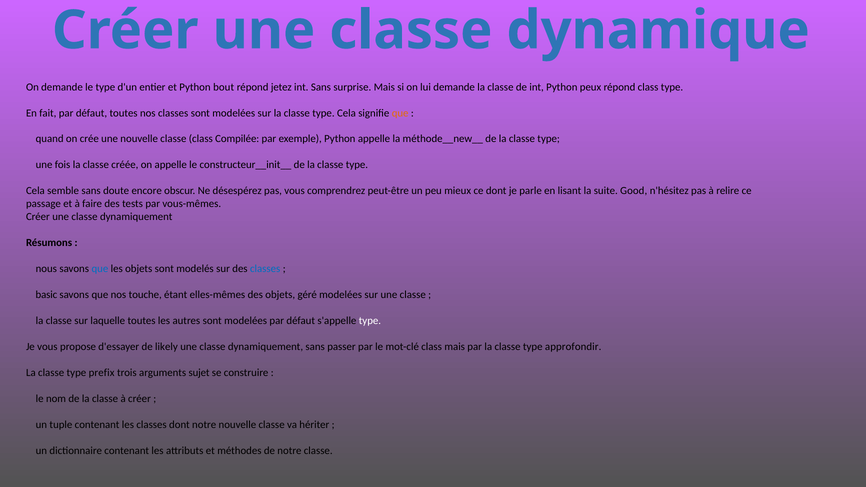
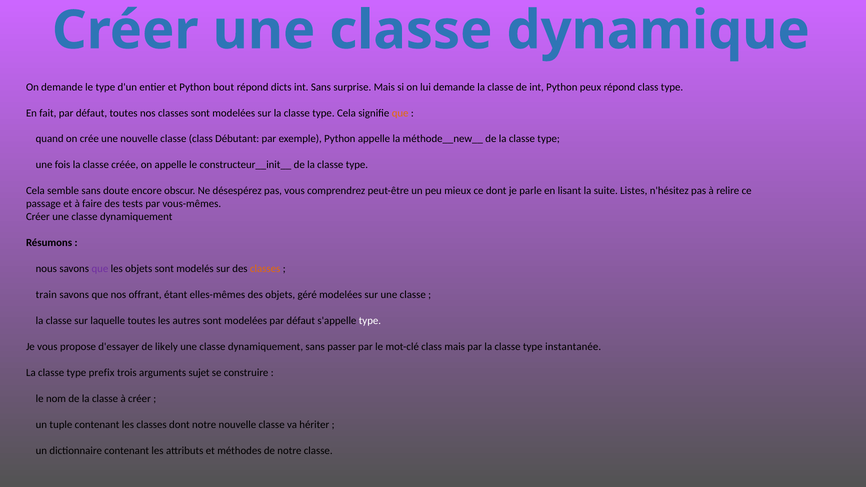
jetez: jetez -> dicts (281, 87)
Compilée: Compilée -> Débutant (237, 139)
Good: Good -> Listes (634, 191)
que colour: blue -> purple (100, 269)
classes colour: blue -> orange (265, 269)
basic: basic -> train (46, 295)
touche: touche -> offrant (145, 295)
approfondir: approfondir -> instantanée (573, 347)
